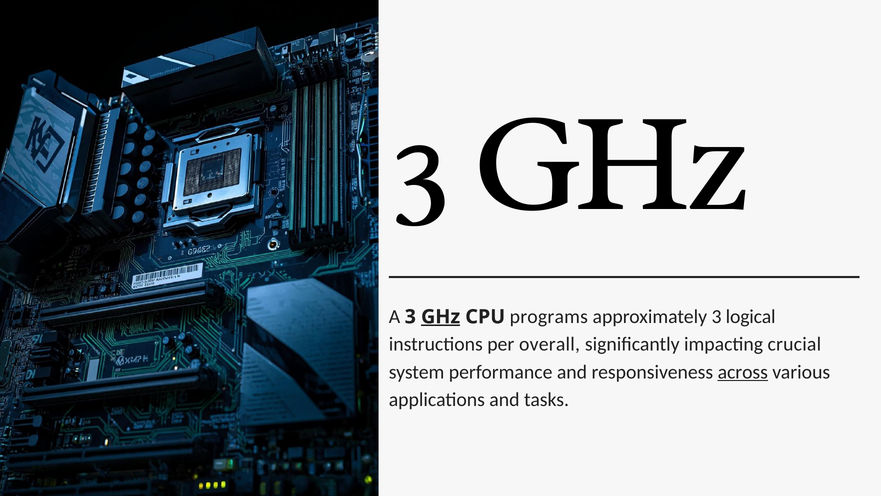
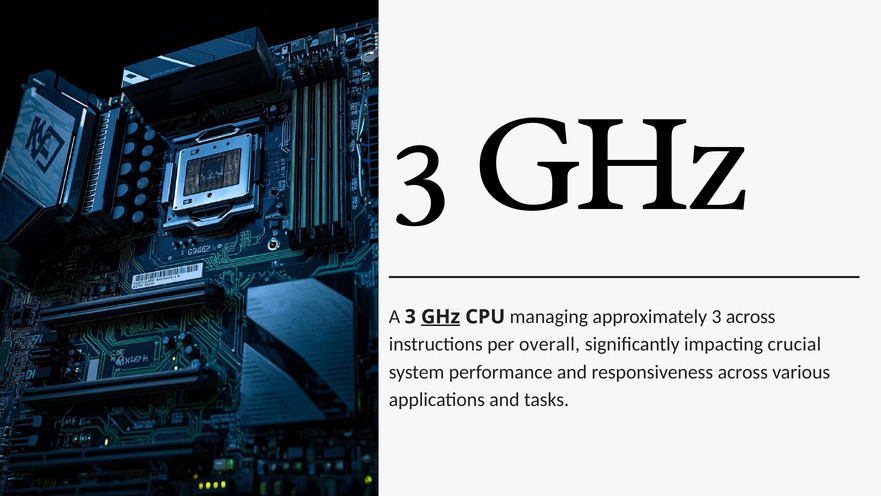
programs: programs -> managing (549, 317)
3 logical: logical -> across (751, 317)
across underline: present -> none (743, 372)
